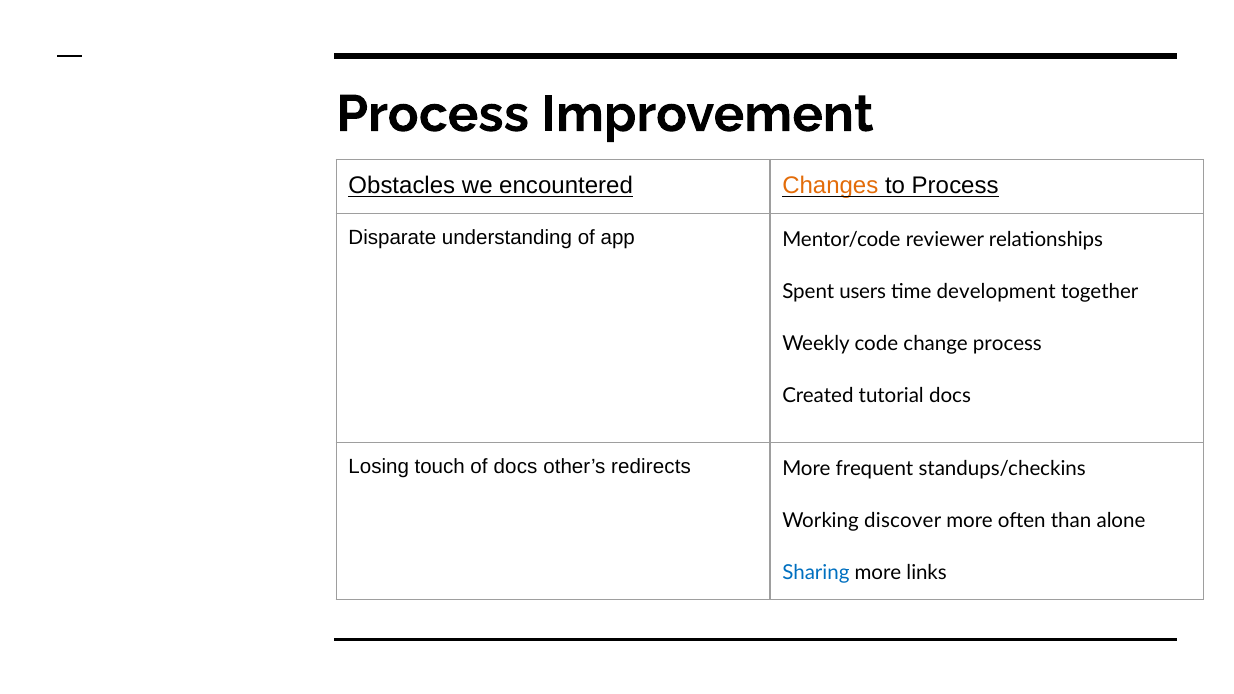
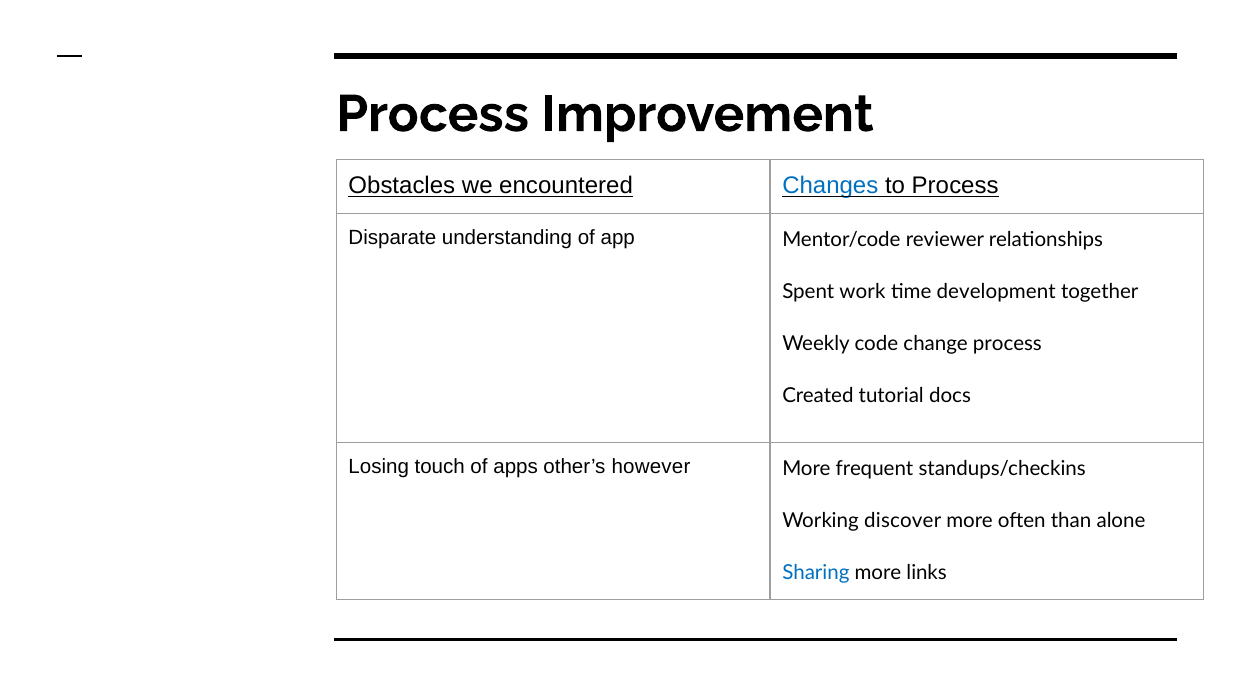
Changes colour: orange -> blue (830, 186)
users: users -> work (862, 292)
of docs: docs -> apps (516, 467)
redirects: redirects -> however (651, 467)
